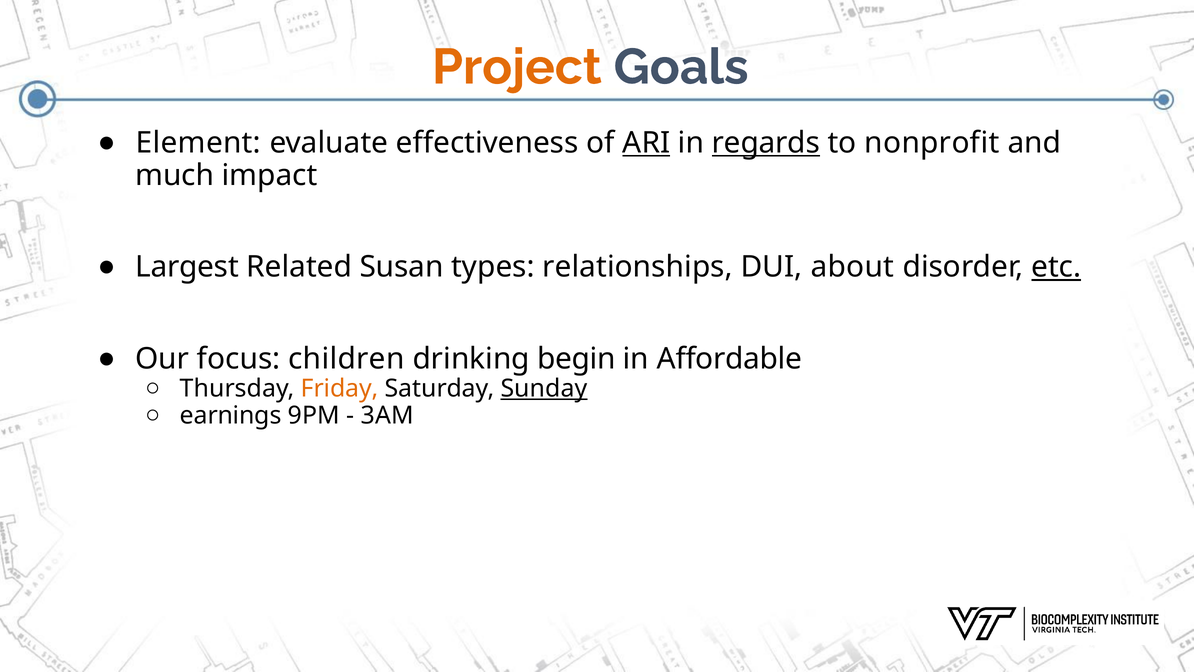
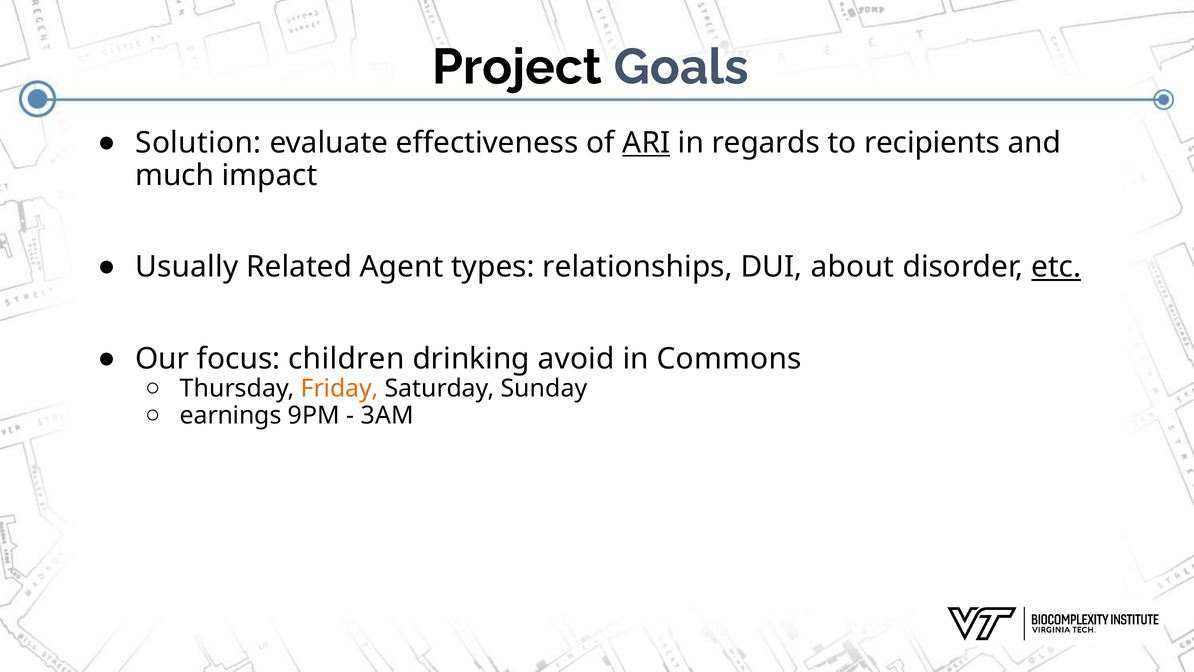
Project colour: orange -> black (517, 67)
Element: Element -> Solution (198, 143)
regards underline: present -> none (766, 143)
nonprofit: nonprofit -> recipients (932, 143)
Largest: Largest -> Usually (187, 267)
Susan: Susan -> Agent (402, 267)
begin: begin -> avoid (576, 359)
Affordable: Affordable -> Commons (729, 359)
Sunday underline: present -> none (544, 388)
